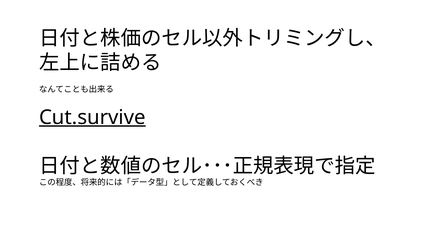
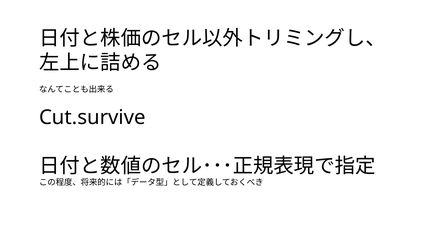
Cut.survive underline: present -> none (92, 117)
